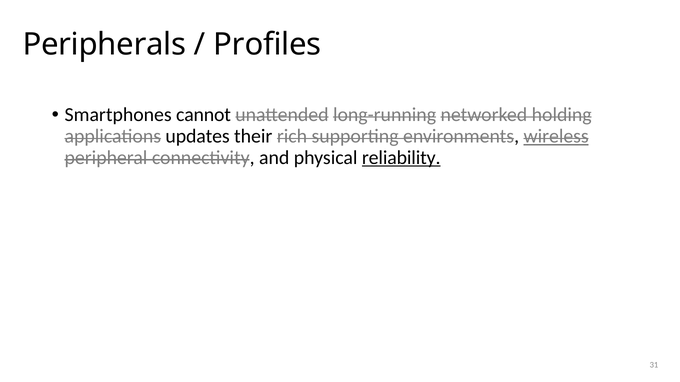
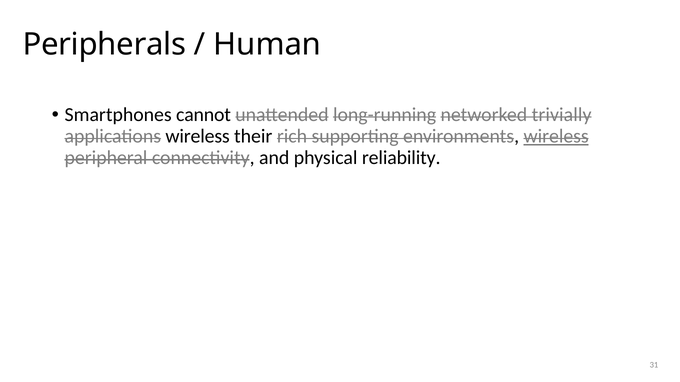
Profiles: Profiles -> Human (267, 45)
holding: holding -> trivially (562, 115)
applications updates: updates -> wireless (198, 136)
reliability underline: present -> none (401, 158)
